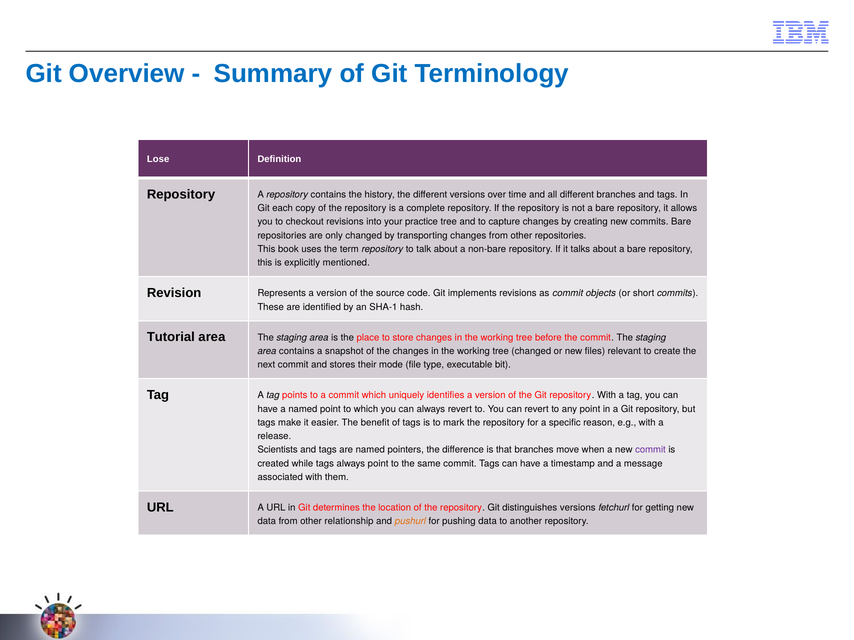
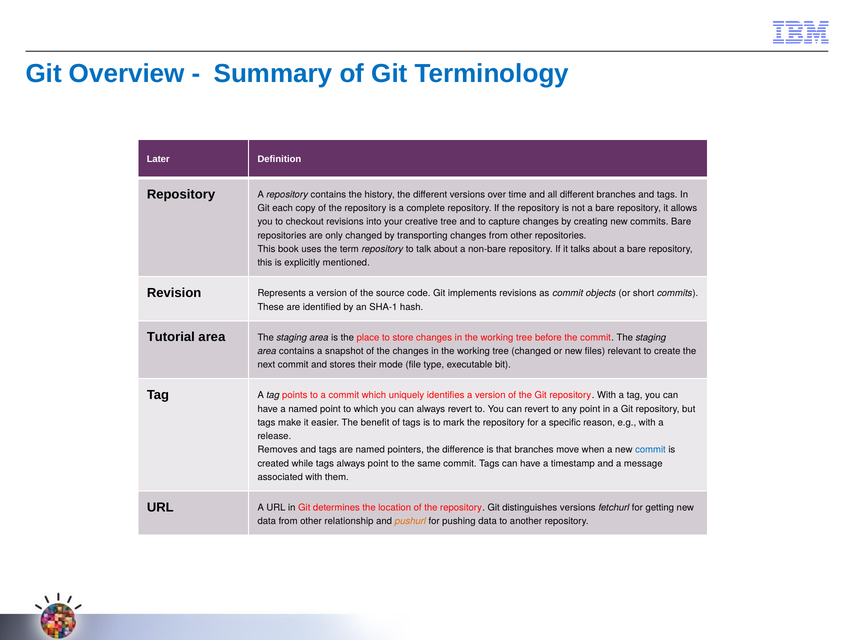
Lose: Lose -> Later (158, 159)
practice: practice -> creative (421, 222)
Scientists: Scientists -> Removes (278, 450)
commit colour: purple -> blue (650, 450)
